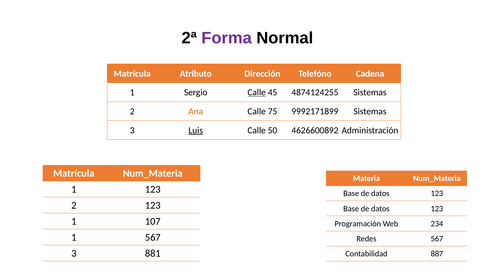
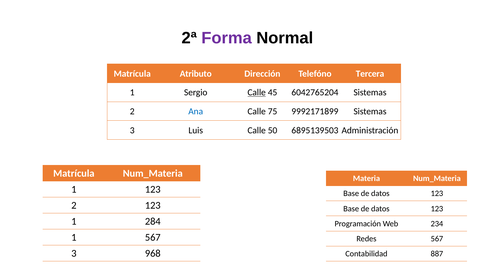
Cadena: Cadena -> Tercera (370, 74)
4874124255: 4874124255 -> 6042765204 (315, 92)
Ana colour: orange -> blue (196, 111)
Luis underline: present -> none (196, 130)
4626600892: 4626600892 -> 6895139503 (315, 130)
107: 107 -> 284 (153, 221)
881: 881 -> 968 (153, 253)
